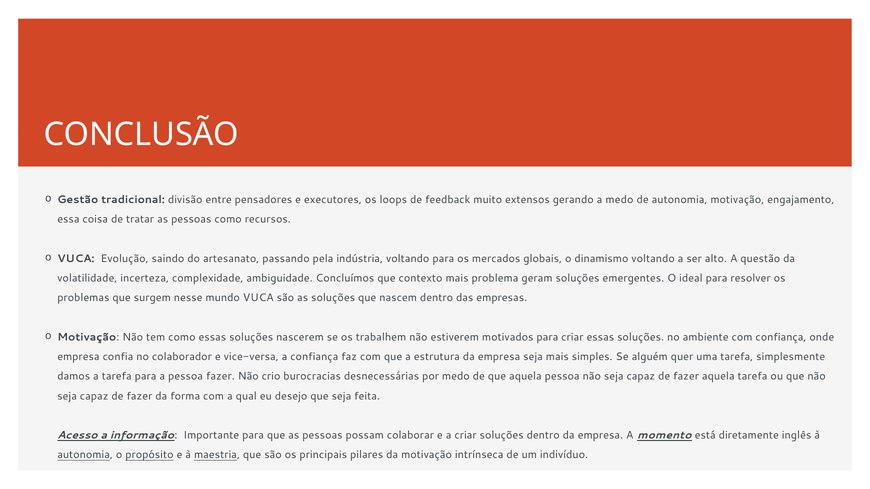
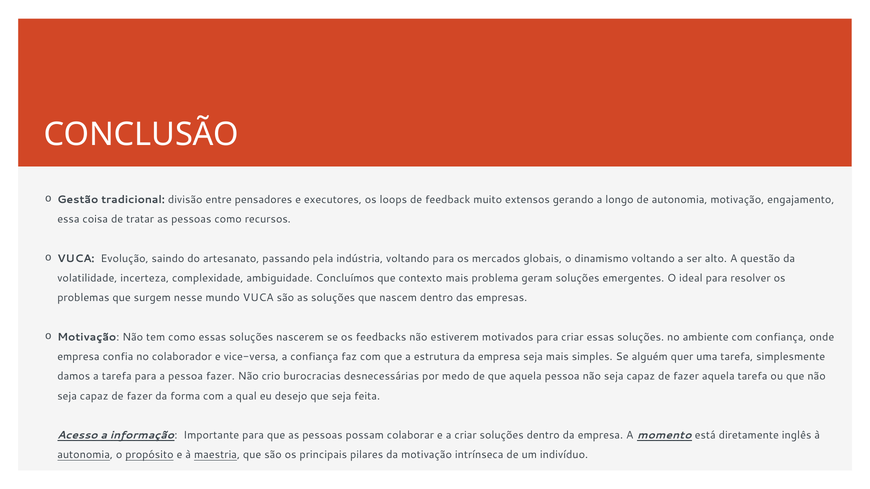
a medo: medo -> longo (619, 200)
trabalhem: trabalhem -> feedbacks (381, 338)
